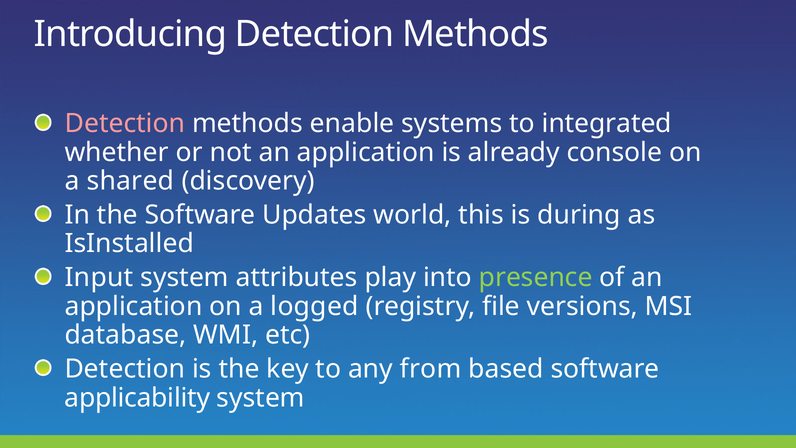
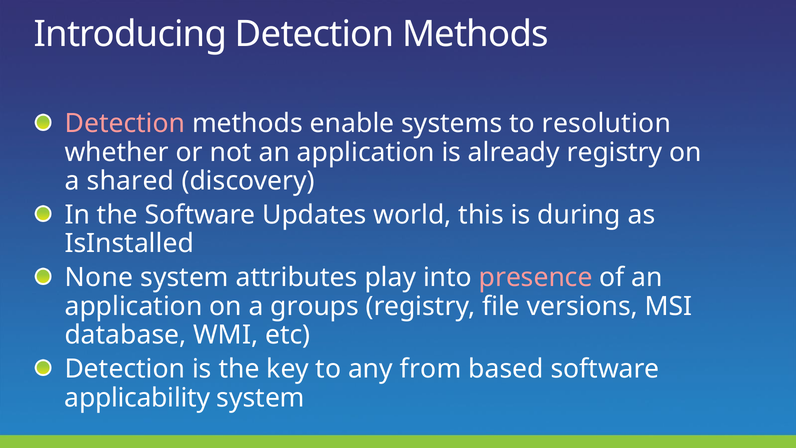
integrated: integrated -> resolution (607, 124)
already console: console -> registry (614, 152)
Input: Input -> None (99, 278)
presence colour: light green -> pink (536, 278)
logged: logged -> groups (315, 306)
